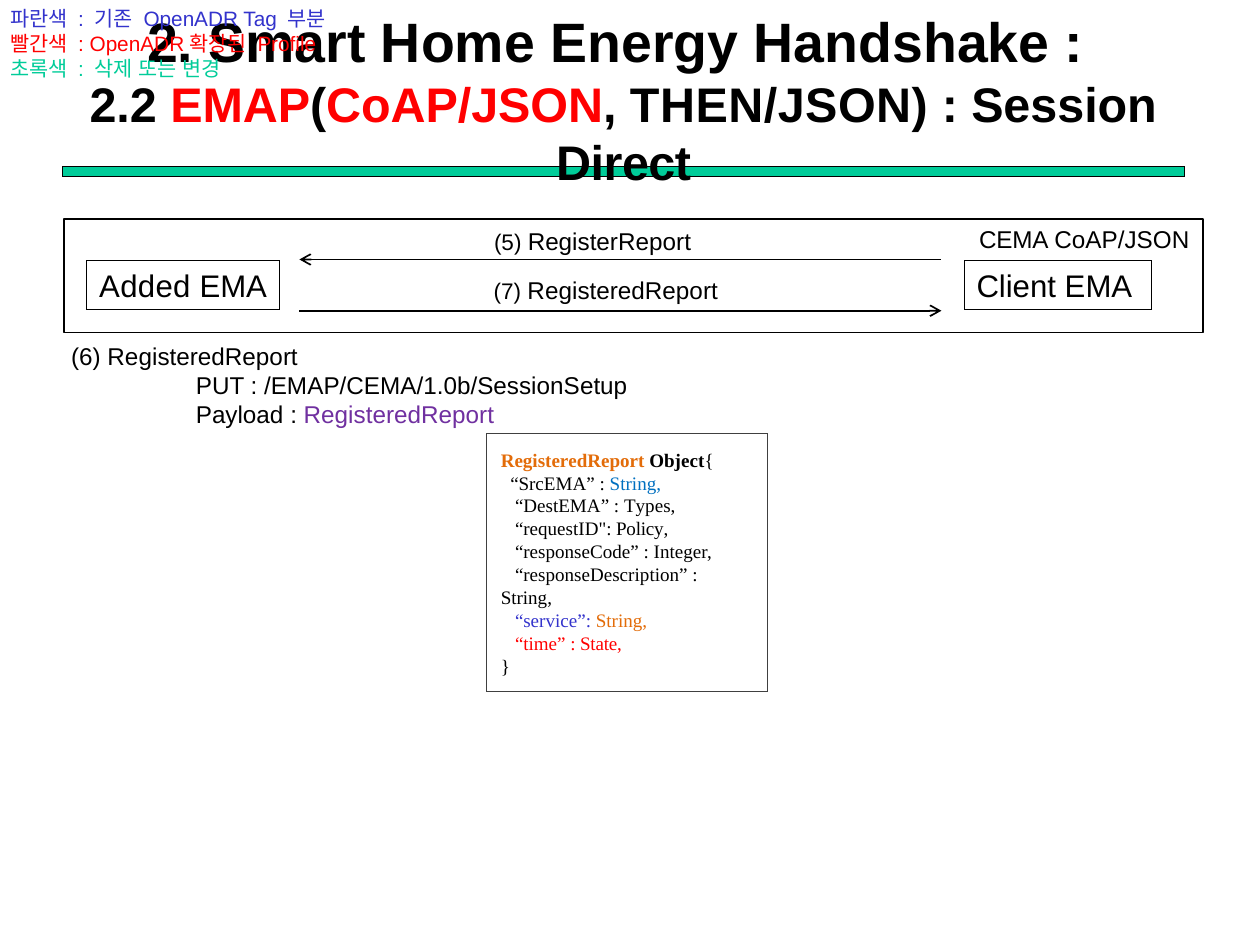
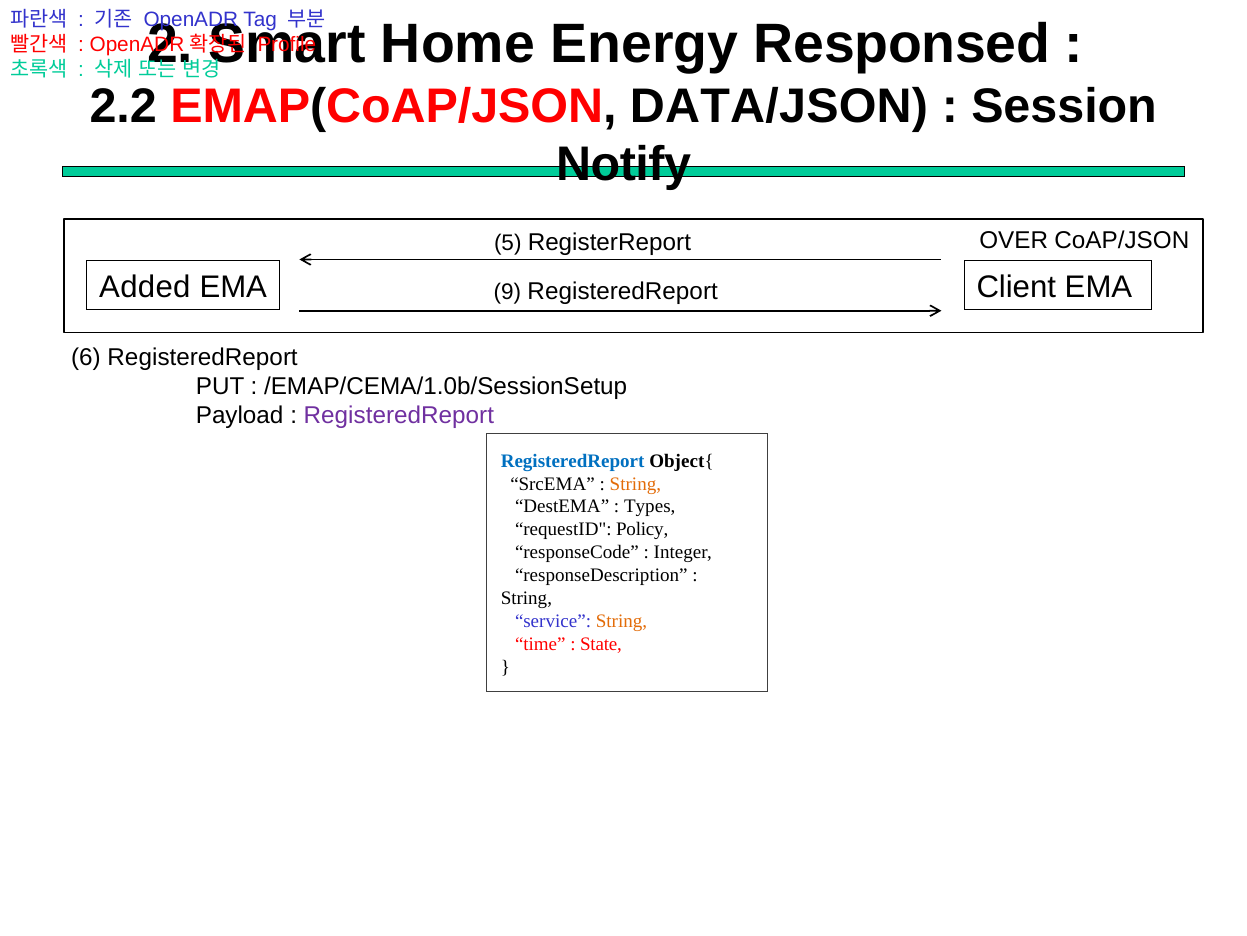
Handshake: Handshake -> Responsed (902, 44)
THEN/JSON: THEN/JSON -> DATA/JSON (779, 106)
Direct: Direct -> Notify (624, 164)
CEMA: CEMA -> OVER (1014, 240)
7: 7 -> 9 (507, 292)
RegisteredReport colour: orange -> blue (573, 461)
String colour: blue -> orange (635, 483)
